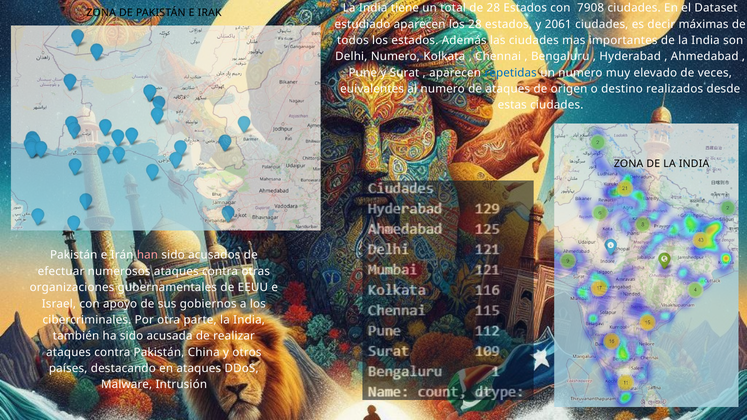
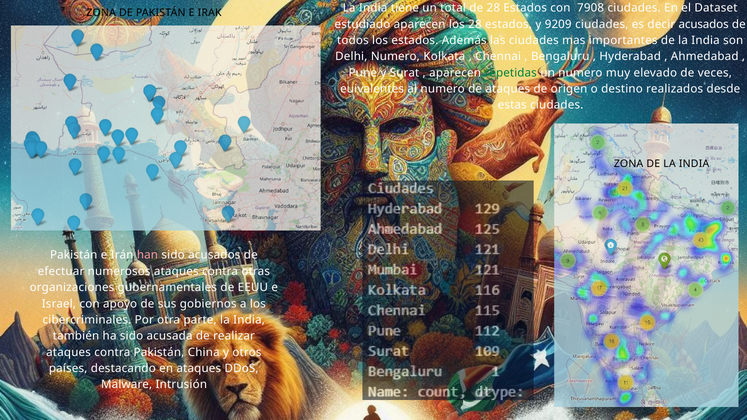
2061: 2061 -> 9209 (558, 24)
decir máximas: máximas -> acusados (704, 24)
repetidas colour: blue -> green (511, 73)
